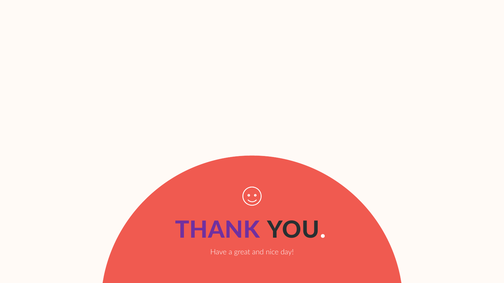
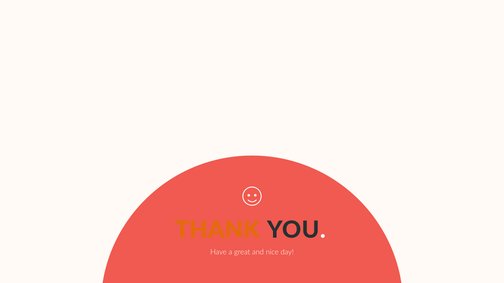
THANK colour: purple -> orange (217, 231)
